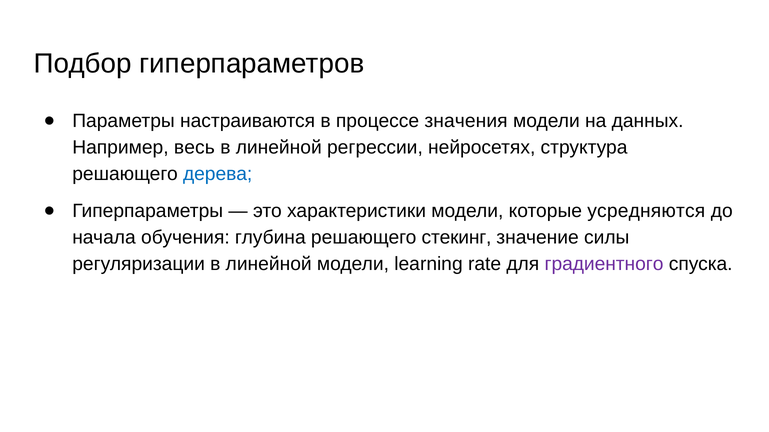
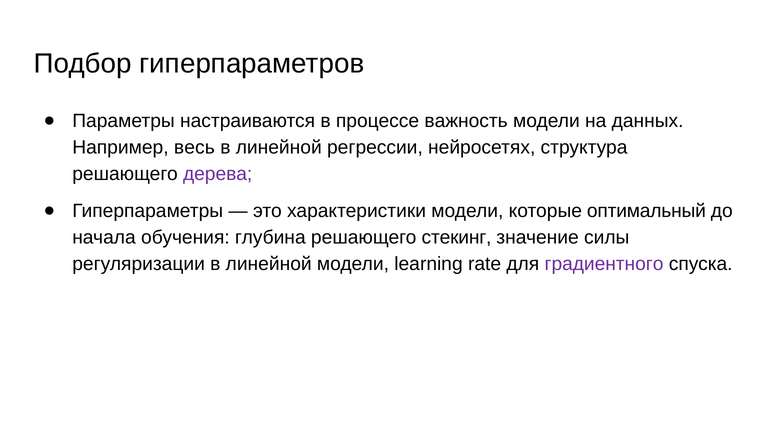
значения: значения -> важность (466, 121)
дерева colour: blue -> purple (218, 174)
усредняются: усредняются -> оптимальный (646, 211)
